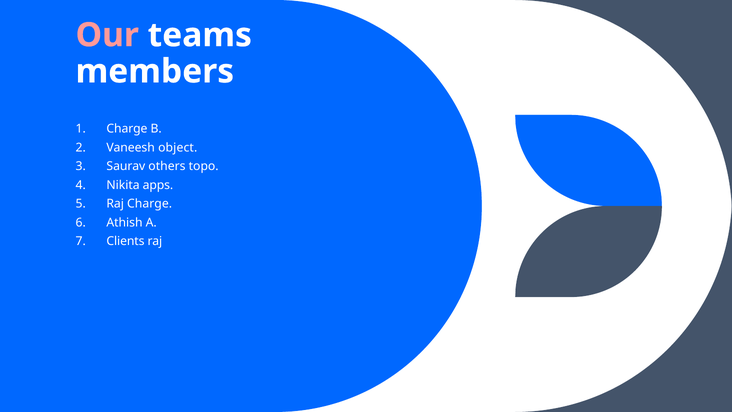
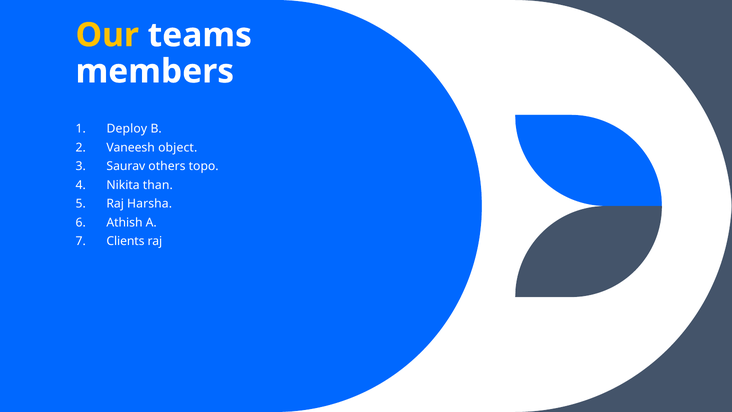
Our colour: pink -> yellow (107, 35)
Charge: Charge -> Deploy (127, 129)
apps: apps -> than (158, 185)
Raj Charge: Charge -> Harsha (150, 204)
